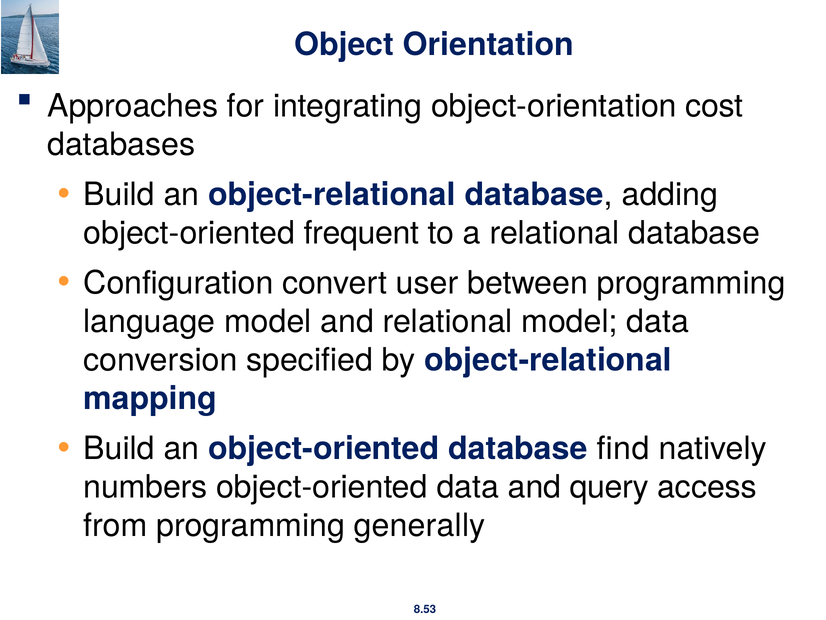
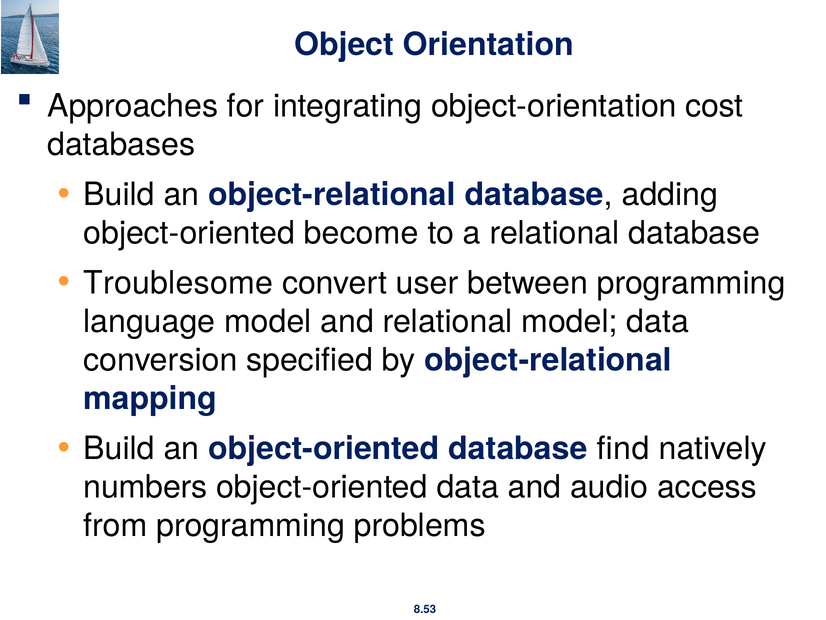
frequent: frequent -> become (361, 233)
Configuration: Configuration -> Troublesome (178, 283)
query: query -> audio (609, 487)
generally: generally -> problems (420, 525)
